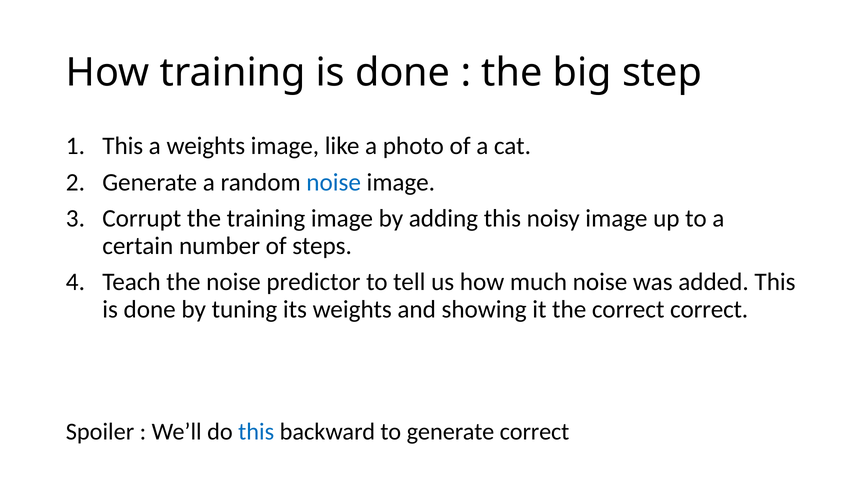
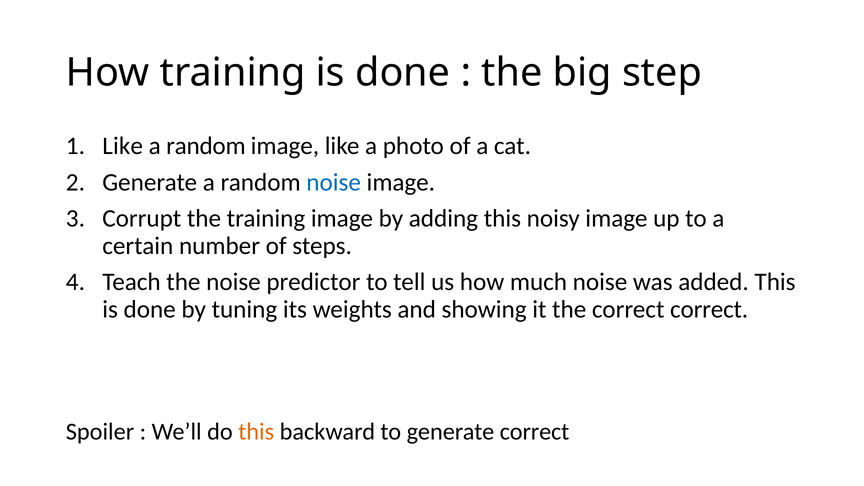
This: This -> Like (123, 146)
weights: weights -> random (206, 146)
this colour: blue -> orange (256, 432)
